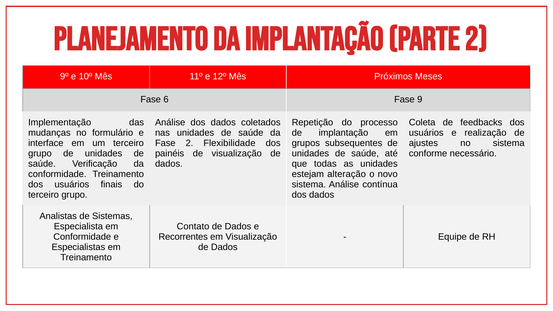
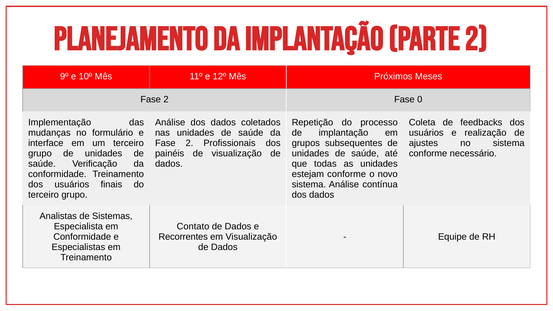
6: 6 -> 2 (166, 99)
9: 9 -> 0 (420, 99)
Flexibilidade: Flexibilidade -> Profissionais (229, 143)
estejam alteração: alteração -> conforme (347, 174)
